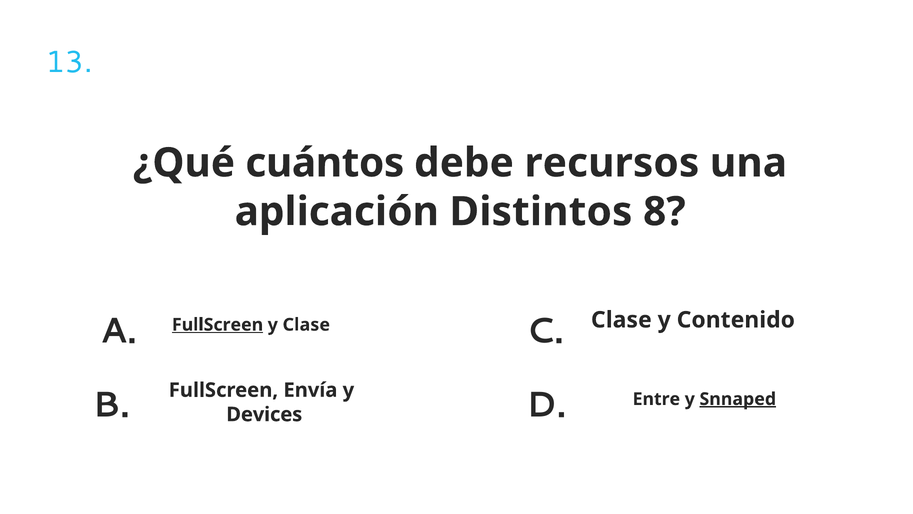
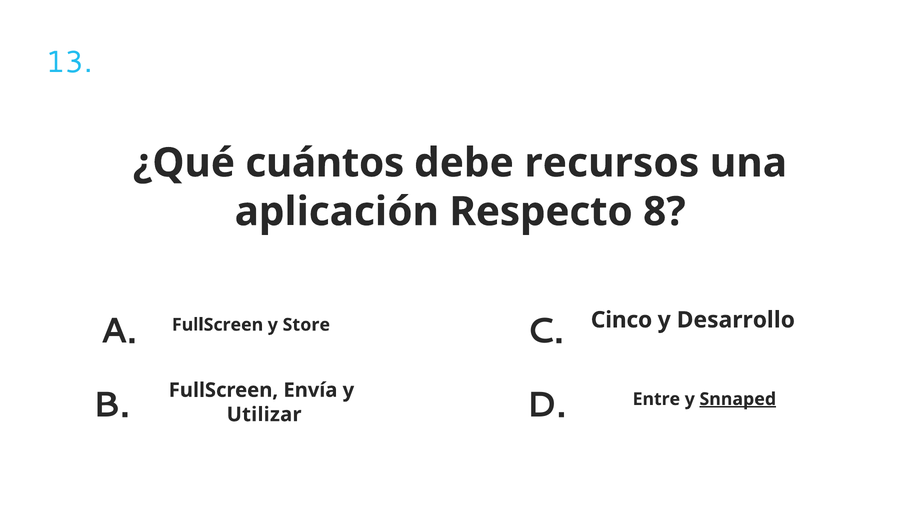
Distintos: Distintos -> Respecto (541, 212)
FullScreen underline: present -> none (218, 325)
y Clase: Clase -> Store (306, 325)
C Clase: Clase -> Cinco (622, 320)
Contenido: Contenido -> Desarrollo (736, 320)
Devices: Devices -> Utilizar (264, 414)
